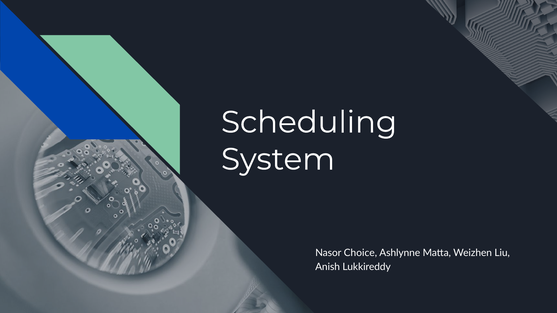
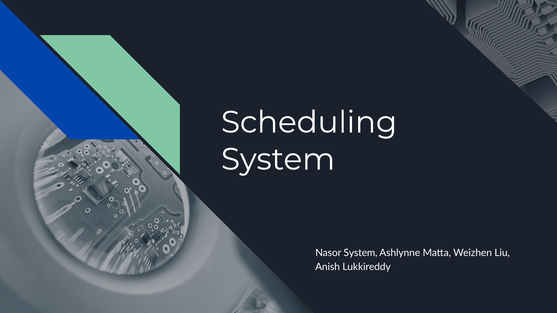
Nasor Choice: Choice -> System (361, 253)
